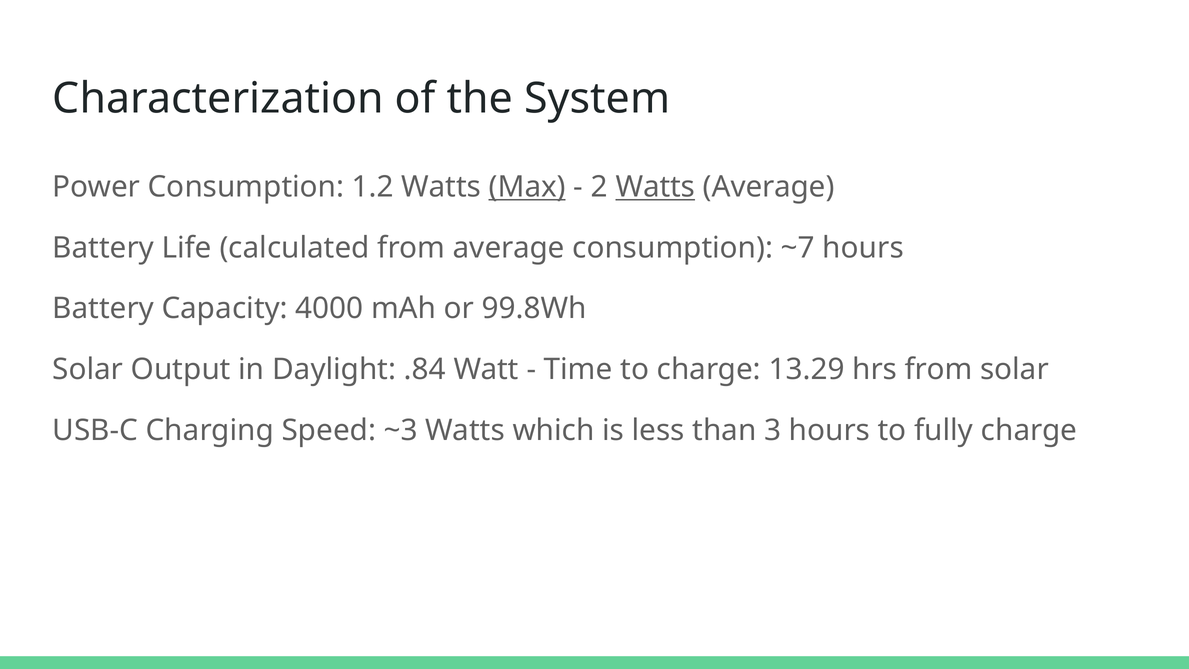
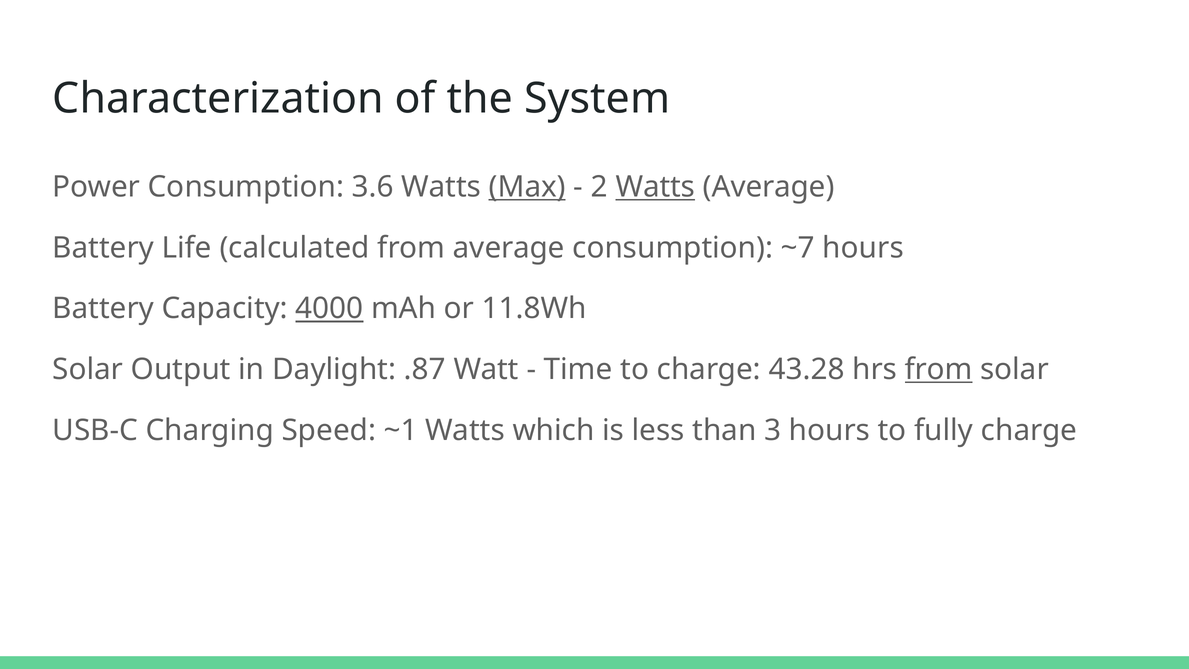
1.2: 1.2 -> 3.6 (373, 187)
4000 underline: none -> present (329, 309)
99.8Wh: 99.8Wh -> 11.8Wh (534, 309)
.84: .84 -> .87 (425, 369)
13.29: 13.29 -> 43.28 (807, 369)
from underline: none -> present (939, 369)
~3: ~3 -> ~1 (401, 430)
